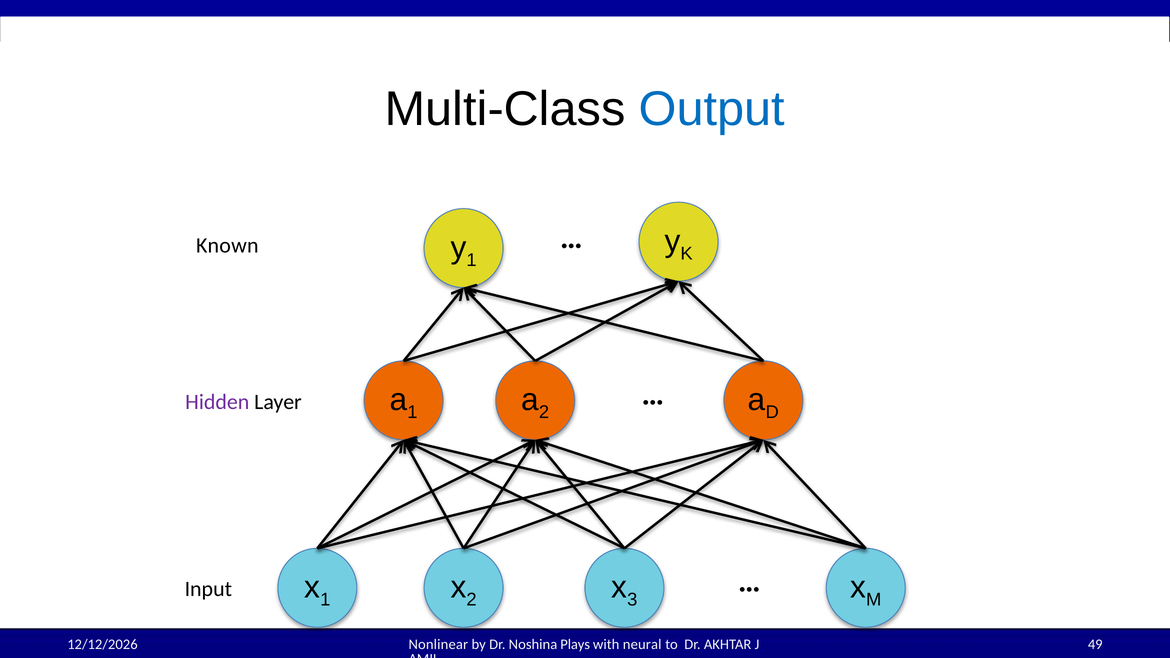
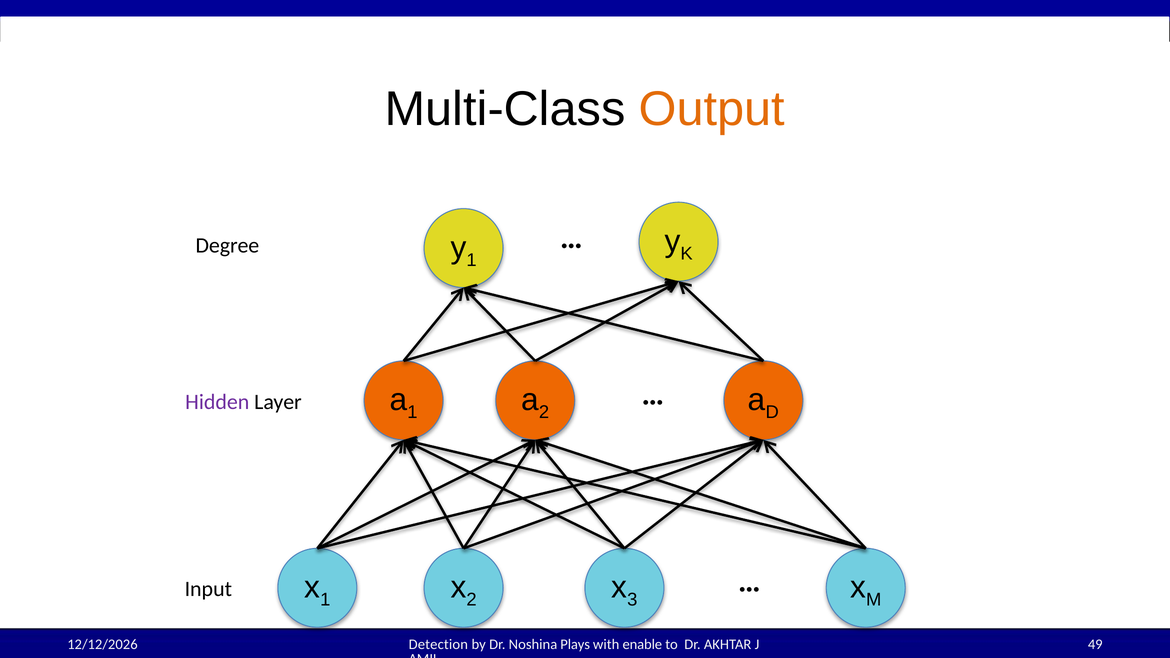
Output colour: blue -> orange (712, 109)
Known: Known -> Degree (227, 246)
Nonlinear: Nonlinear -> Detection (438, 644)
neural: neural -> enable (642, 644)
